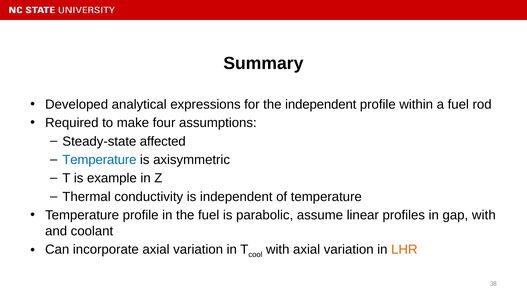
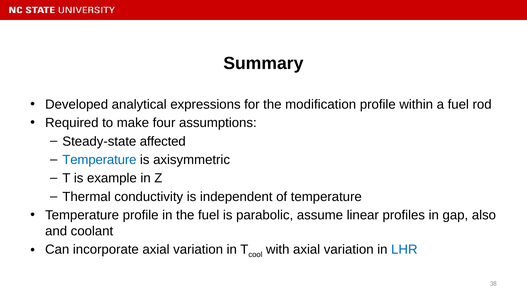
the independent: independent -> modification (321, 104)
gap with: with -> also (484, 215)
LHR colour: orange -> blue (404, 249)
